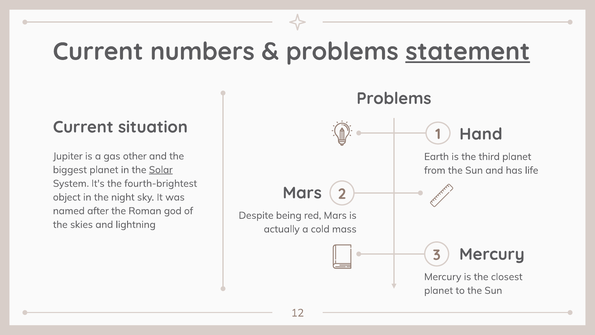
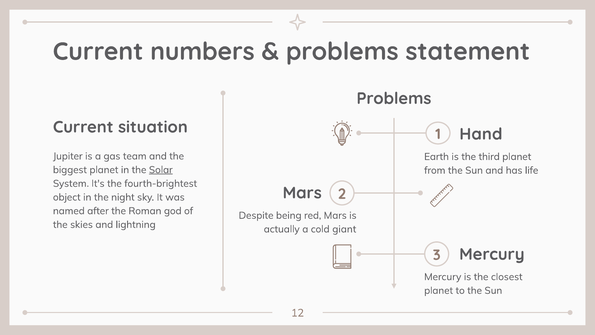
statement underline: present -> none (468, 52)
other: other -> team (135, 156)
mass: mass -> giant (344, 229)
